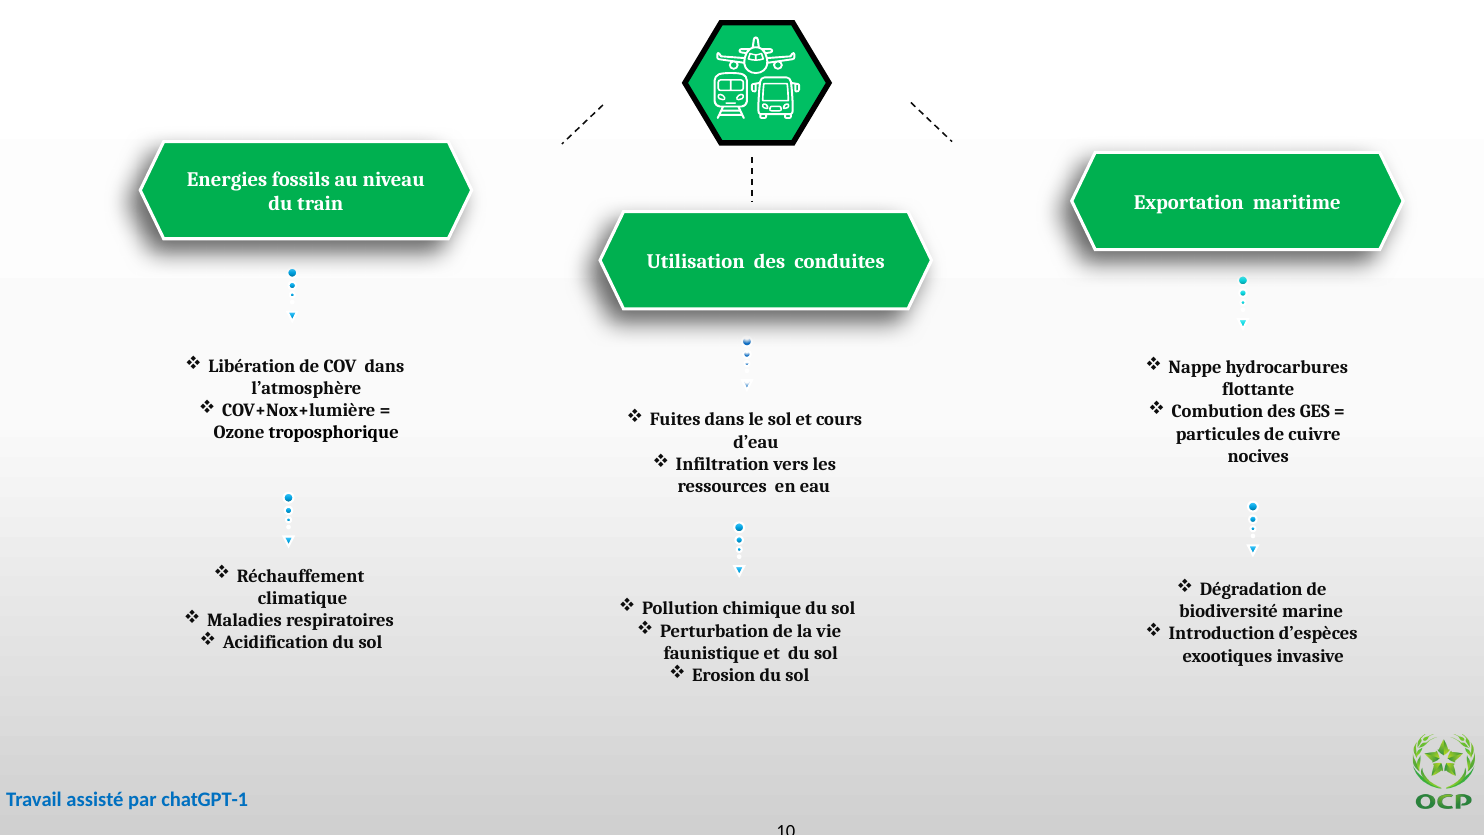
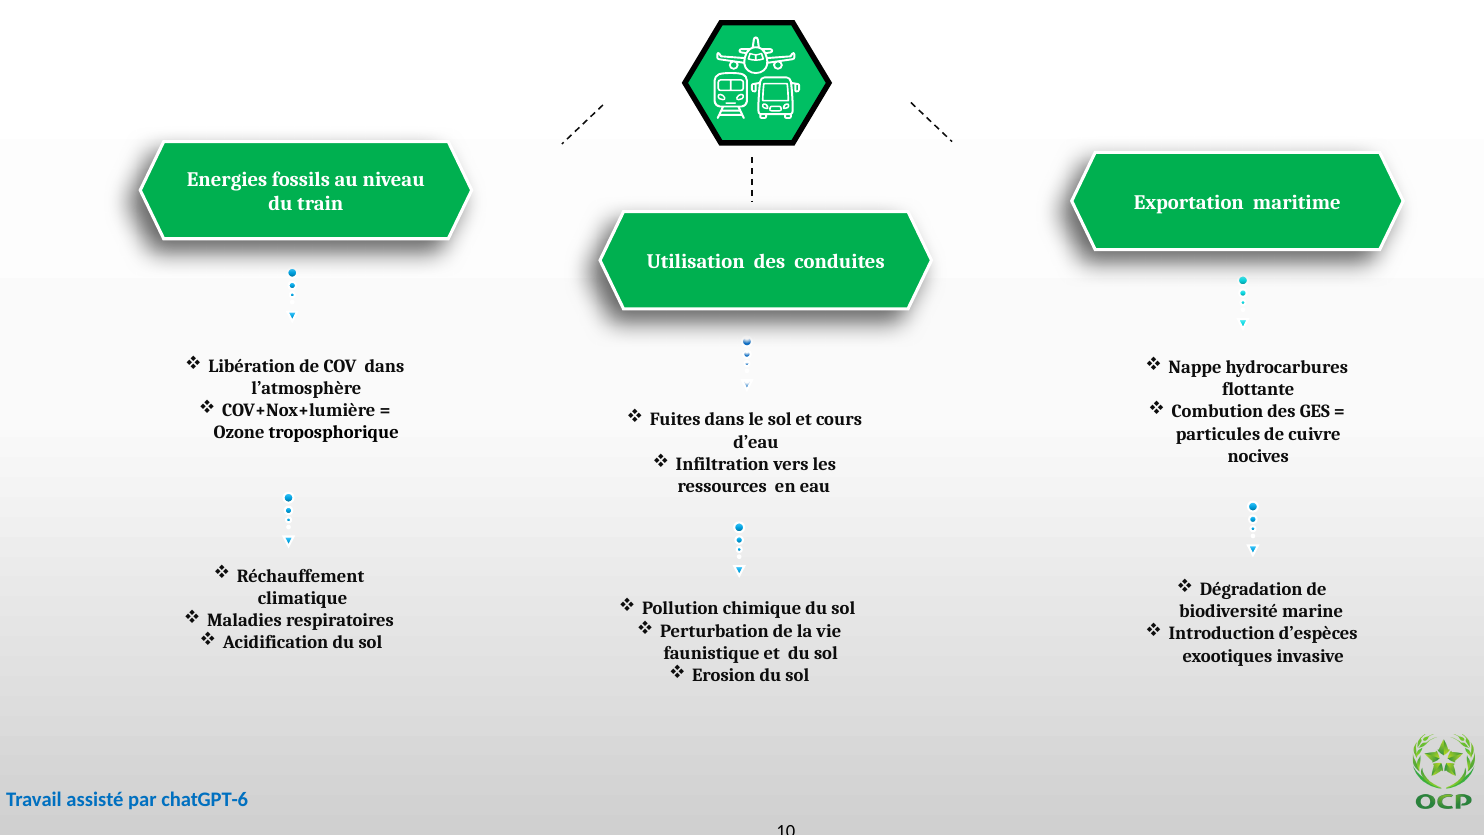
chatGPT-1: chatGPT-1 -> chatGPT-6 (205, 800)
